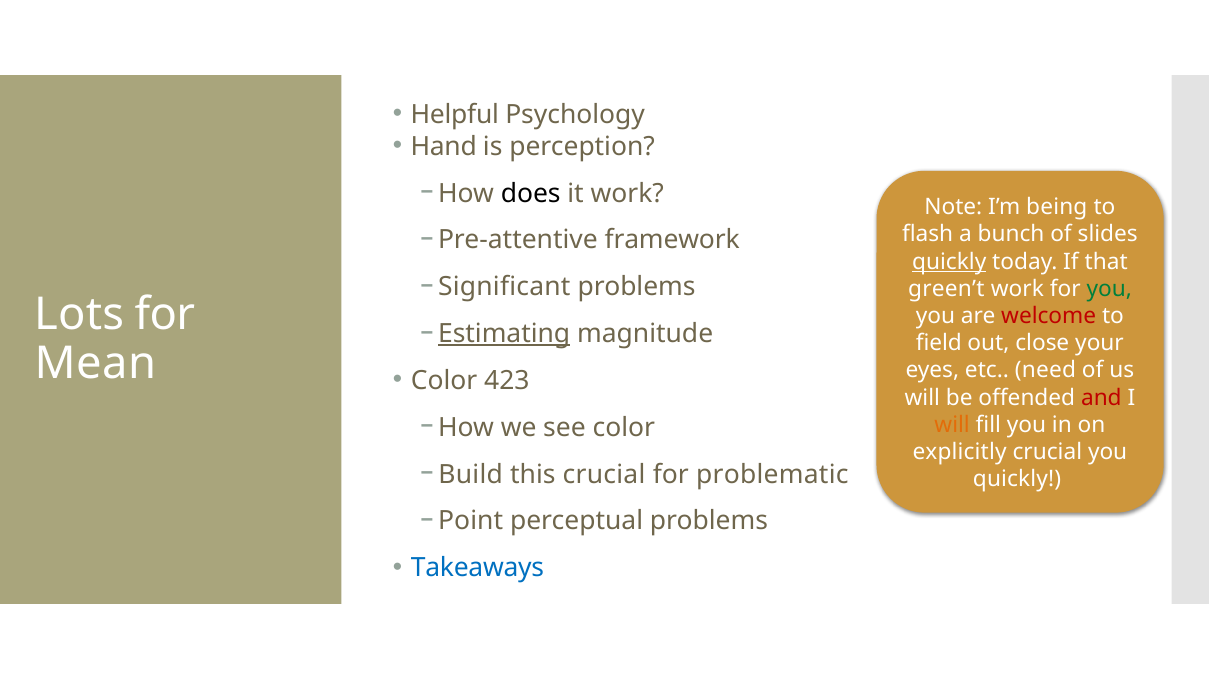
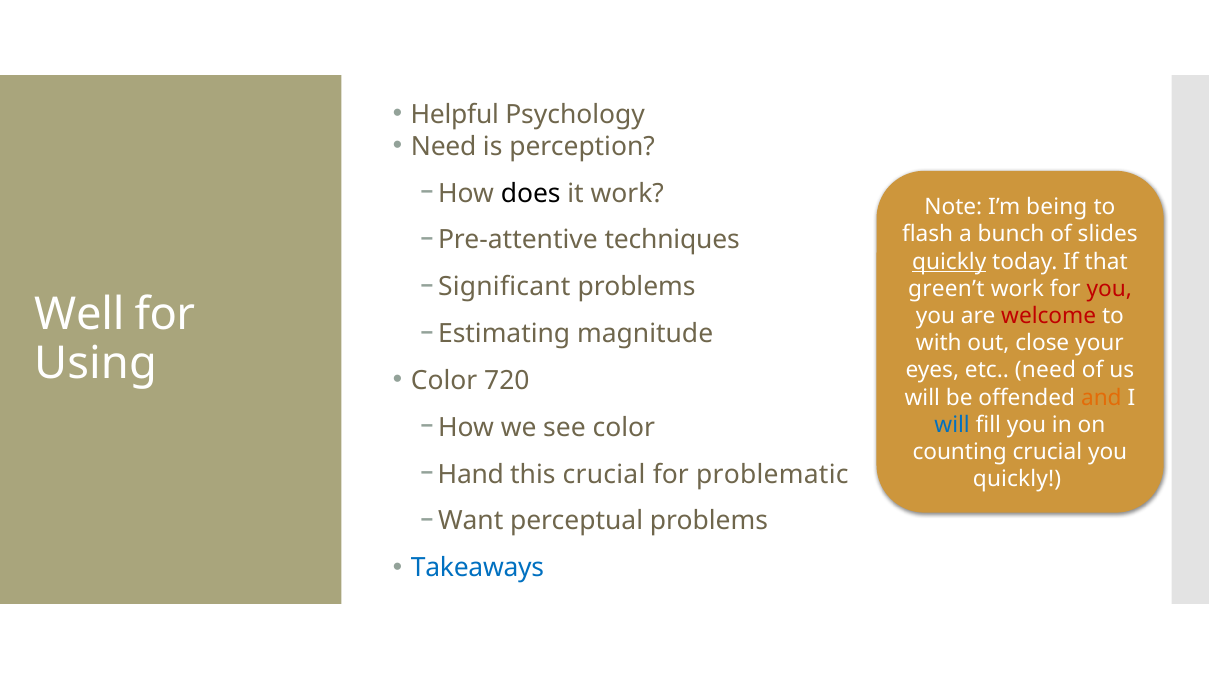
Hand: Hand -> Need (444, 146)
framework: framework -> techniques (672, 240)
you colour: green -> red (1109, 289)
Lots: Lots -> Well (79, 315)
Estimating underline: present -> none (504, 334)
field: field -> with (939, 343)
Mean: Mean -> Using (96, 364)
423: 423 -> 720 (507, 381)
and colour: red -> orange (1101, 398)
will colour: orange -> blue (952, 425)
explicitly: explicitly -> counting (960, 452)
Build: Build -> Hand (471, 474)
Point: Point -> Want (471, 521)
